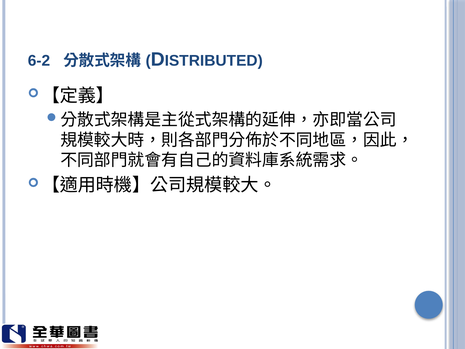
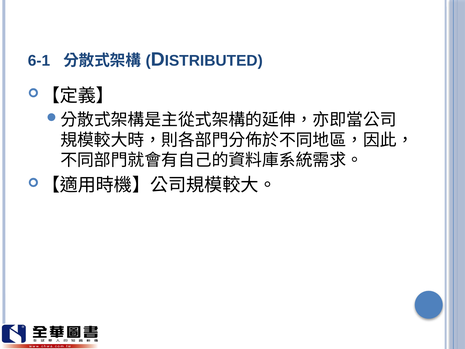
6-2: 6-2 -> 6-1 (39, 61)
